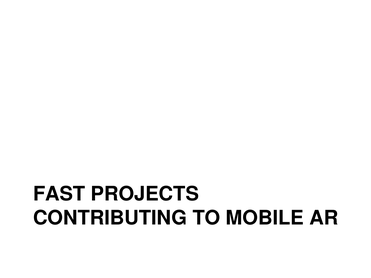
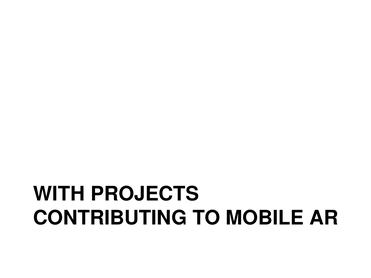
FAST: FAST -> WITH (59, 194)
